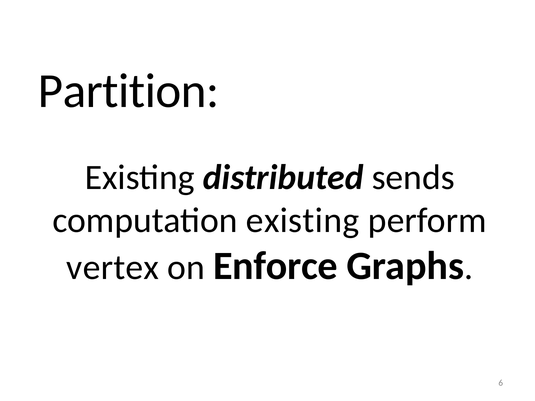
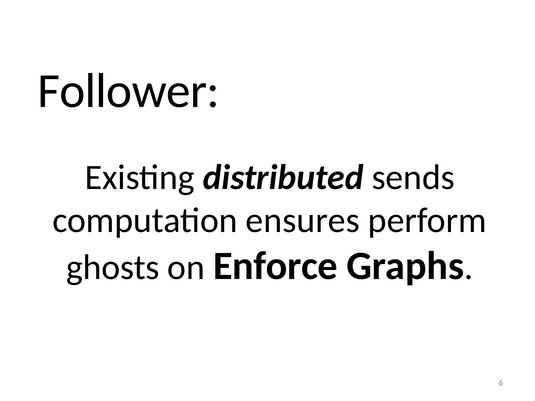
Partition: Partition -> Follower (129, 91)
computation existing: existing -> ensures (303, 220)
vertex: vertex -> ghosts (113, 268)
